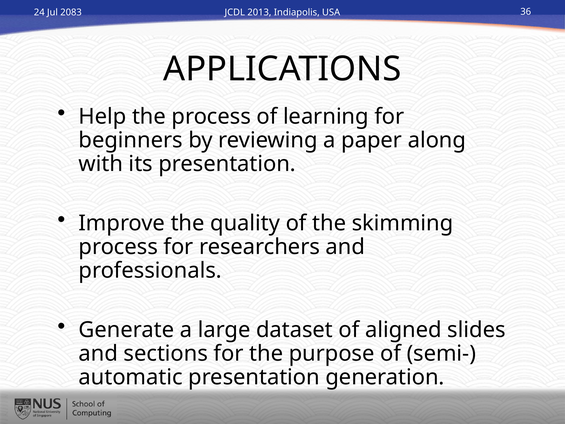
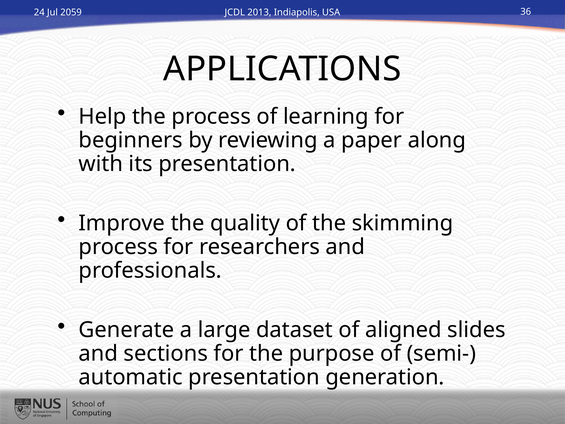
2083: 2083 -> 2059 (71, 13)
